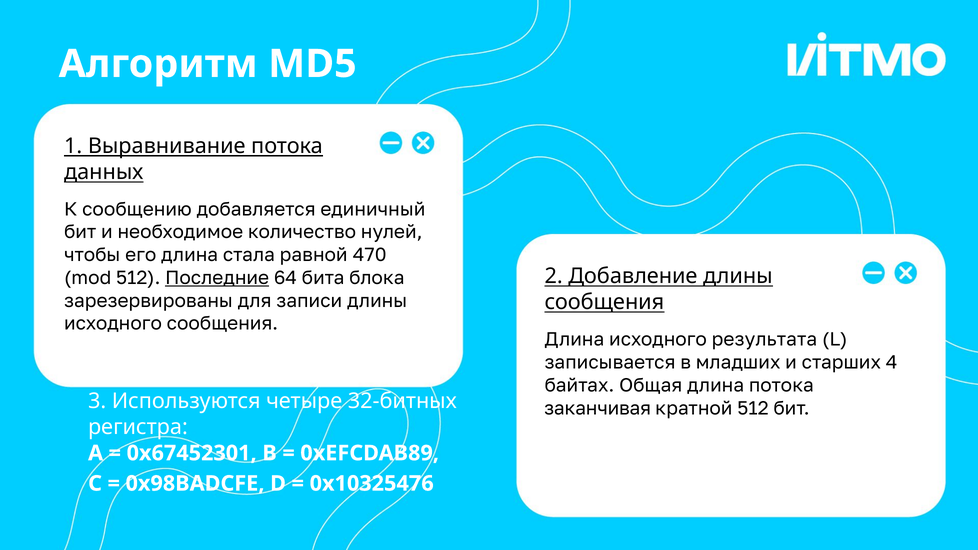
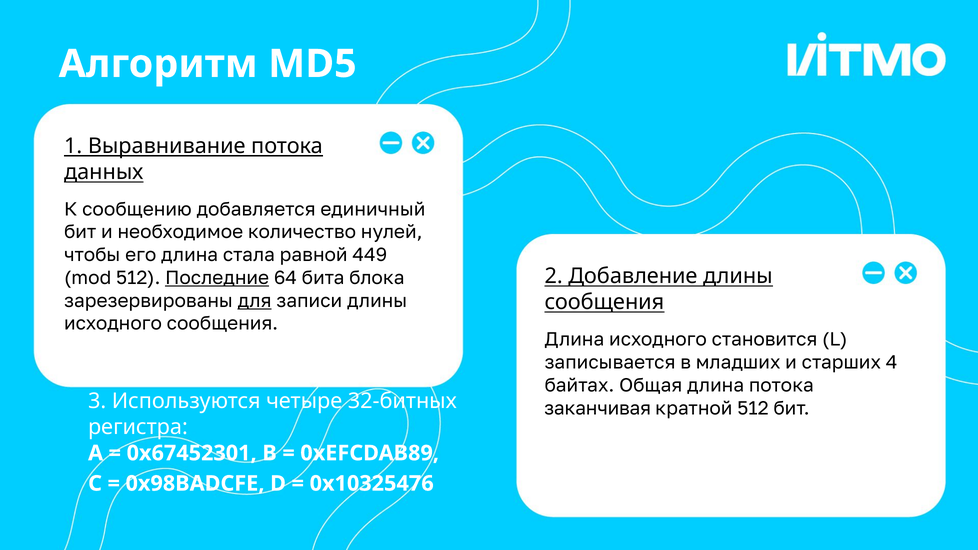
470: 470 -> 449 (370, 255)
для underline: none -> present (255, 301)
результата: результата -> становится (765, 340)
